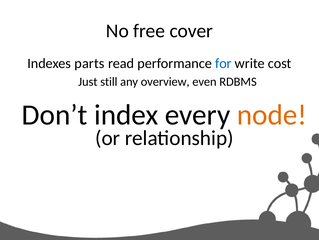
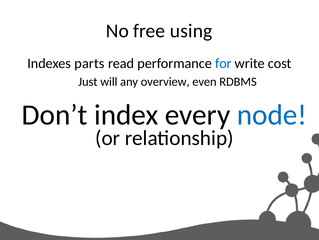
cover: cover -> using (191, 31)
still: still -> will (109, 82)
node colour: orange -> blue (272, 115)
